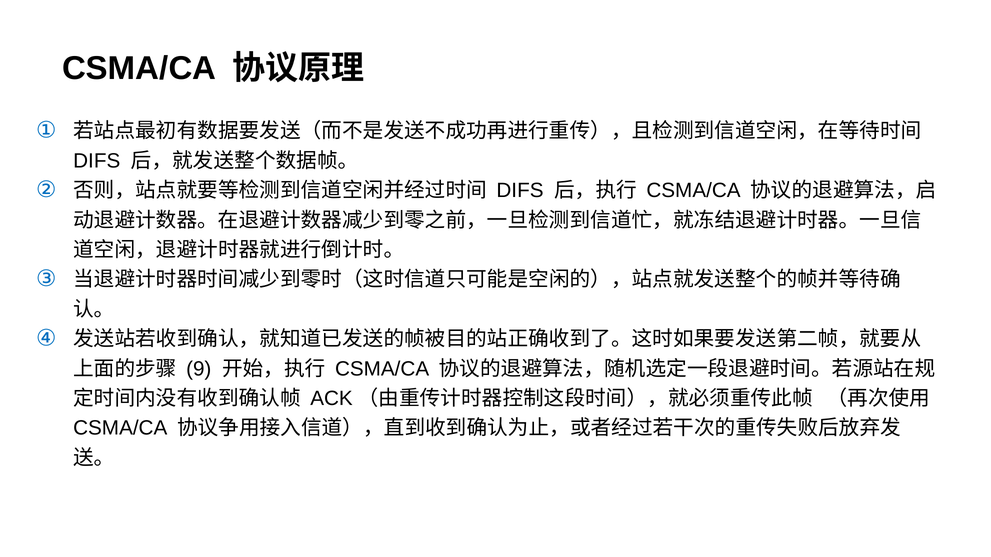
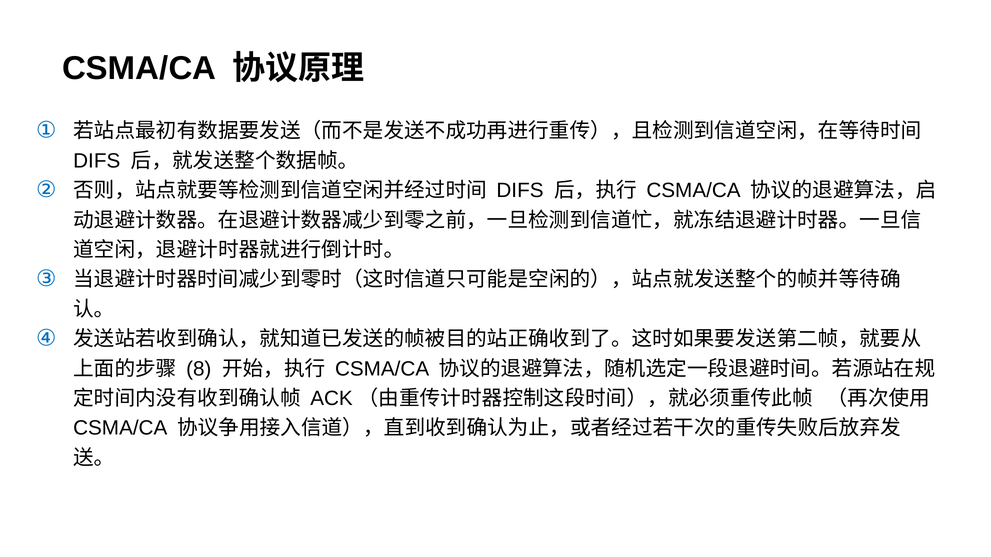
9: 9 -> 8 (199, 369)
